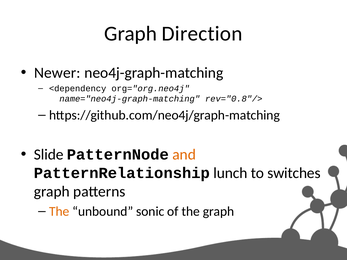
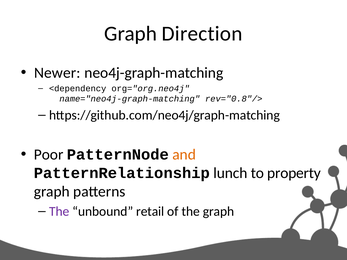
Slide: Slide -> Poor (49, 155)
switches: switches -> property (294, 173)
The colour: orange -> purple (59, 212)
sonic: sonic -> retail (150, 212)
